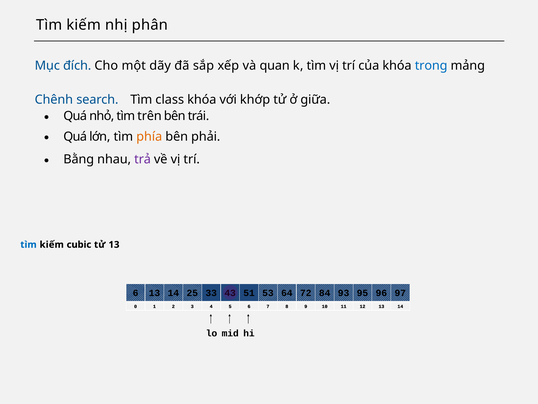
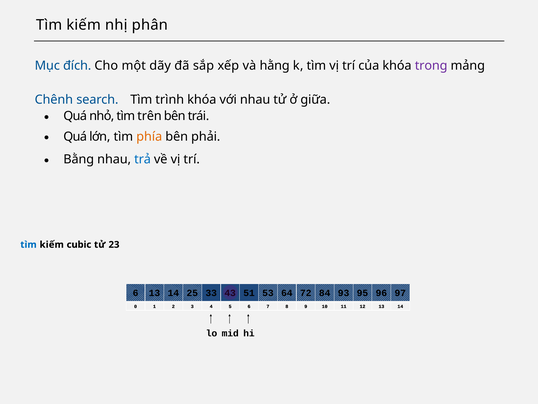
quan: quan -> hằng (275, 66)
trong colour: blue -> purple (431, 66)
class: class -> trình (170, 100)
với khớp: khớp -> nhau (255, 100)
trả colour: purple -> blue (143, 159)
tử 13: 13 -> 23 (114, 244)
